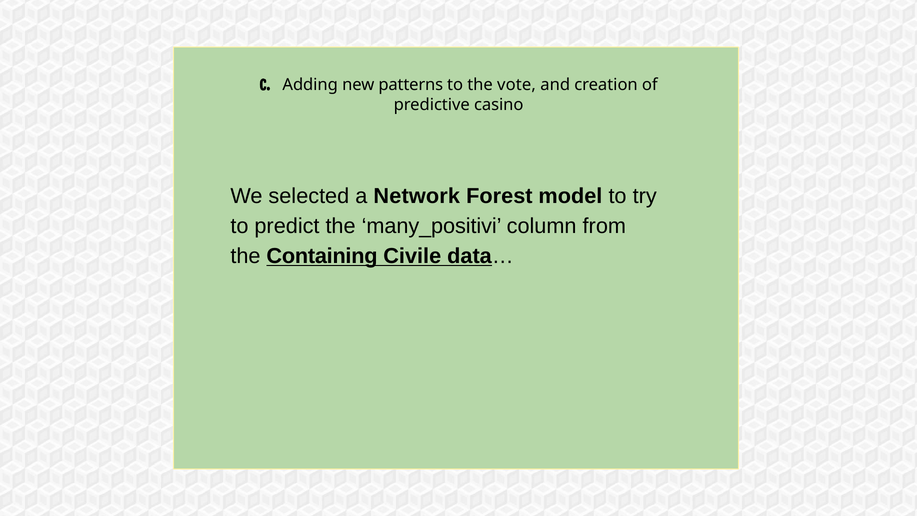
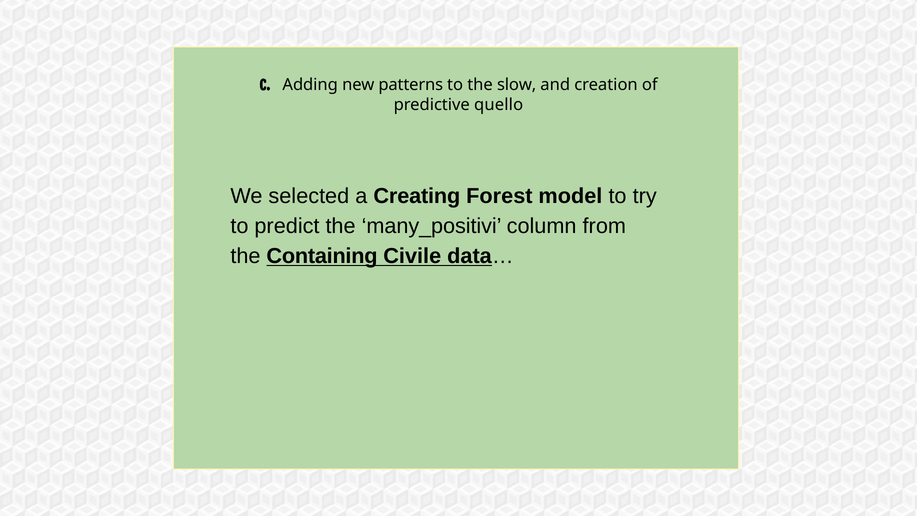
vote: vote -> slow (517, 85)
casino: casino -> quello (499, 104)
Network: Network -> Creating (417, 196)
